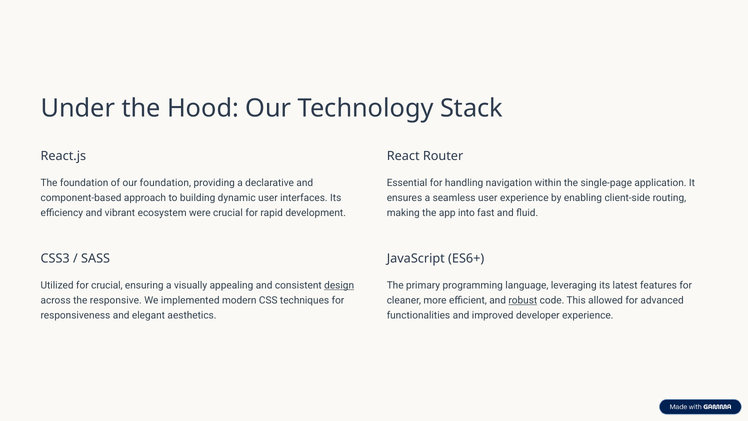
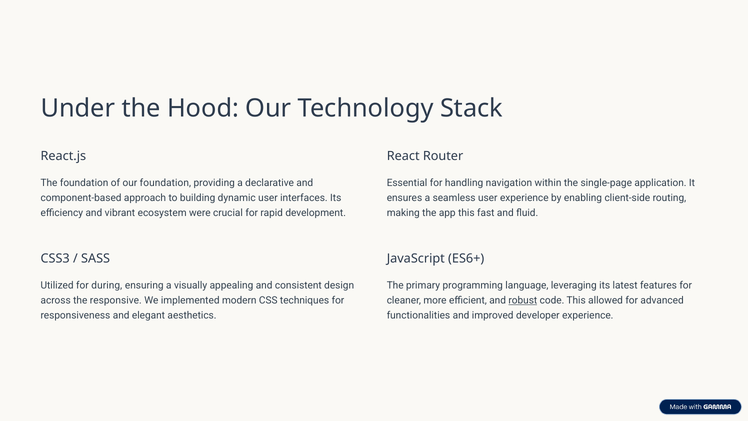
app into: into -> this (466, 213)
for crucial: crucial -> during (107, 285)
design underline: present -> none (339, 285)
